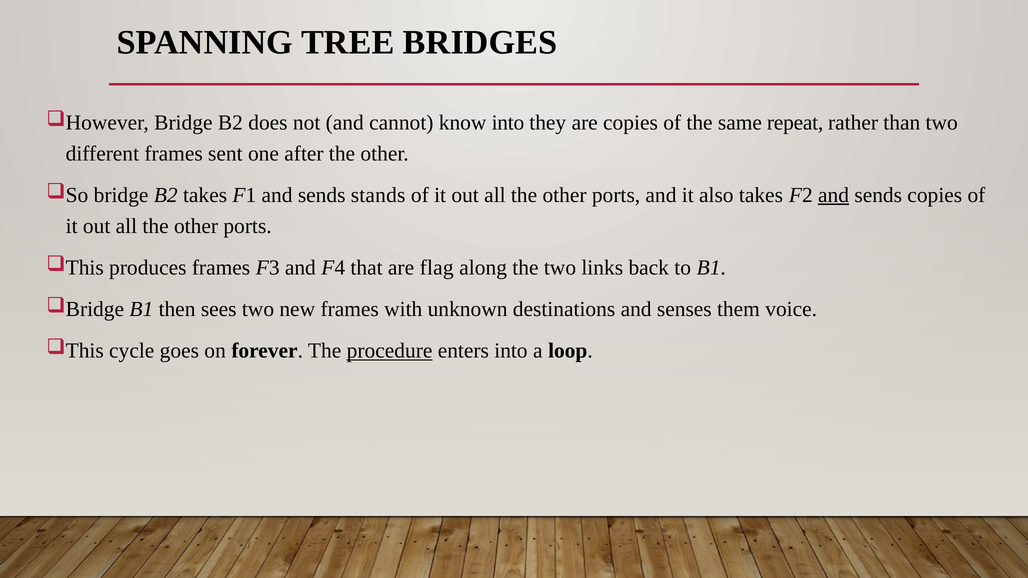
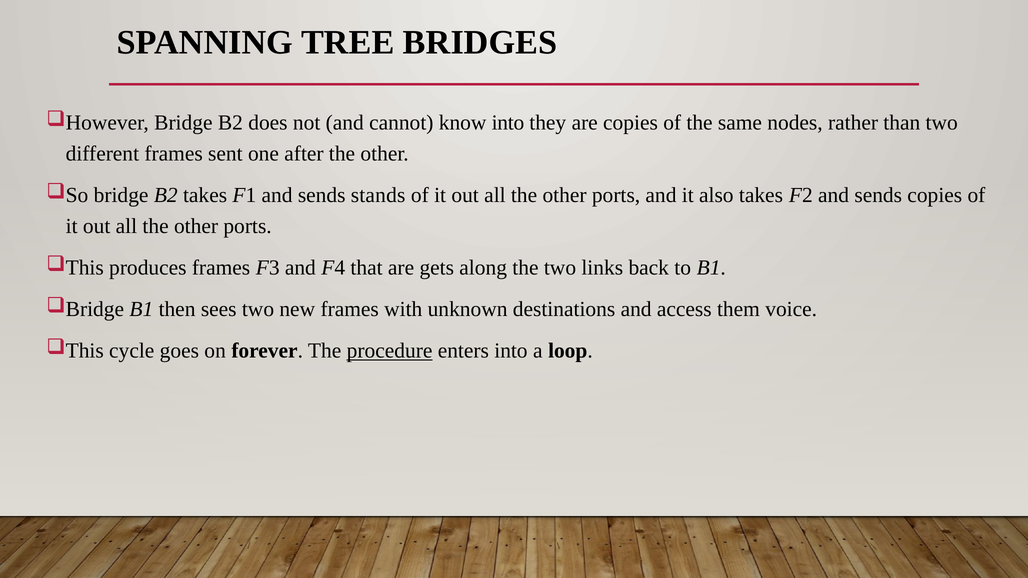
repeat: repeat -> nodes (795, 123)
and underline: present -> none (834, 195)
flag: flag -> gets (437, 268)
senses: senses -> access (684, 309)
